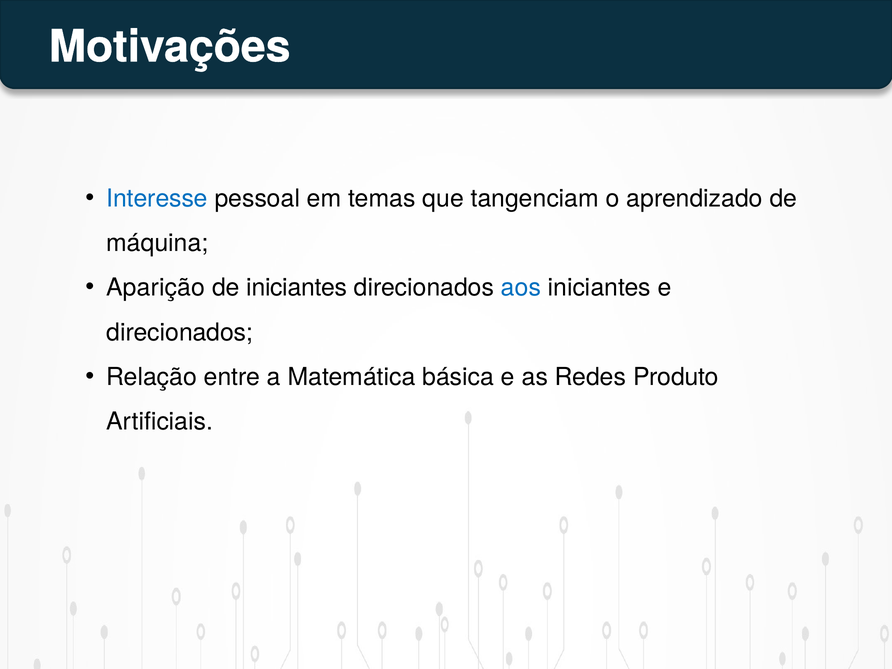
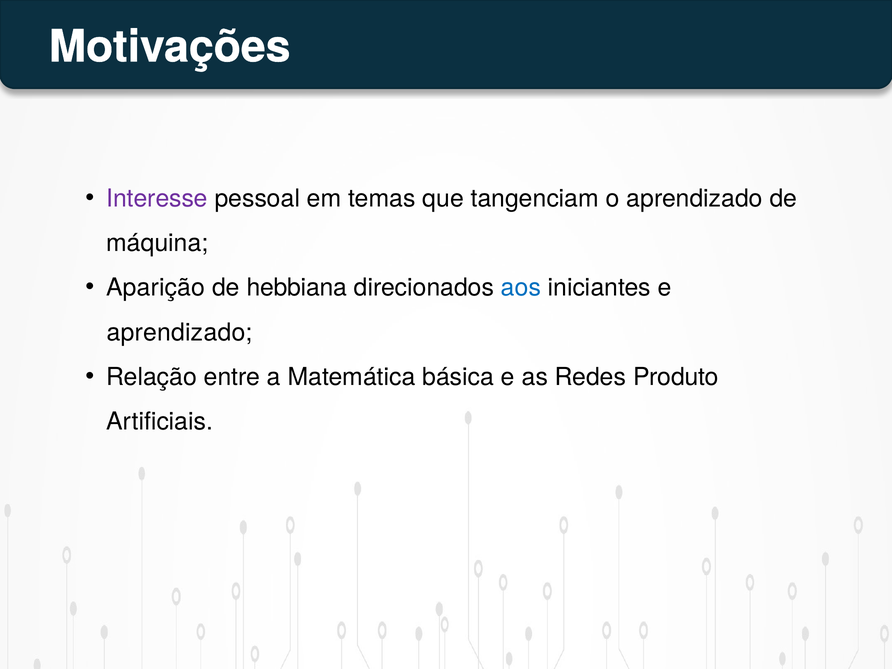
Interesse colour: blue -> purple (157, 199)
de iniciantes: iniciantes -> hebbiana (297, 288)
direcionados: direcionados -> aprendizado (180, 332)
